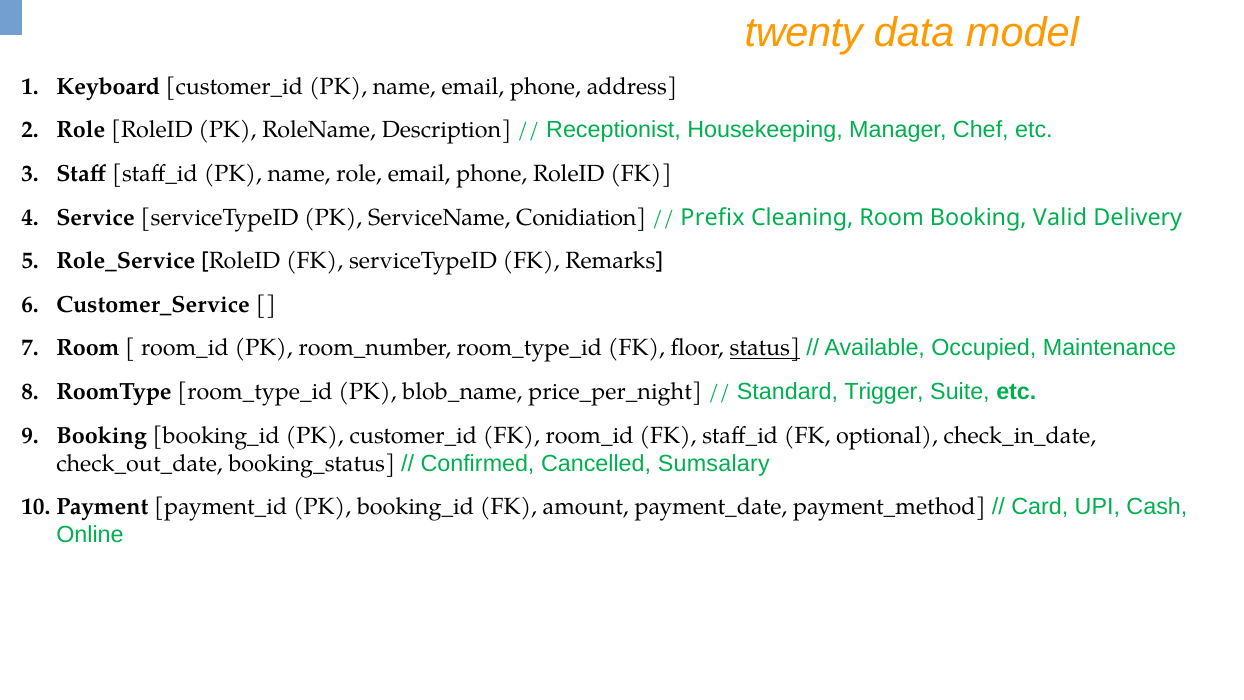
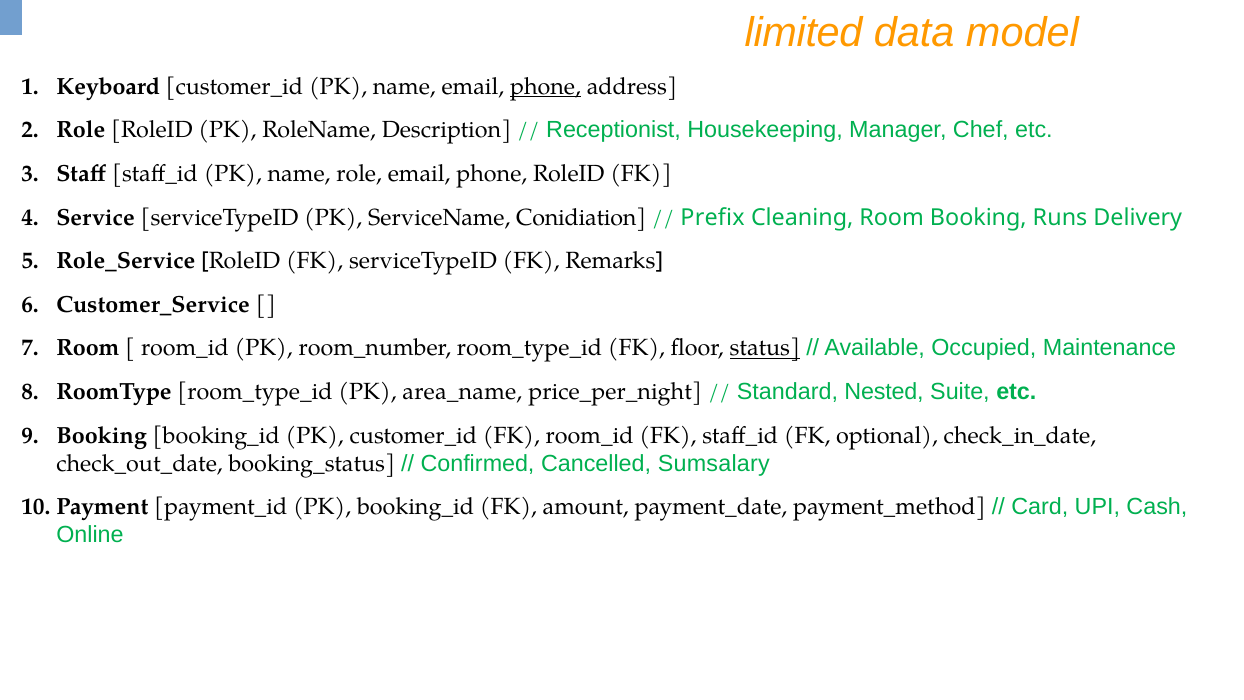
twenty: twenty -> limited (804, 32)
phone underline: none -> present (546, 87)
Valid: Valid -> Runs (1060, 217)
blob_name: blob_name -> area_name (462, 392)
Trigger: Trigger -> Nested (884, 392)
